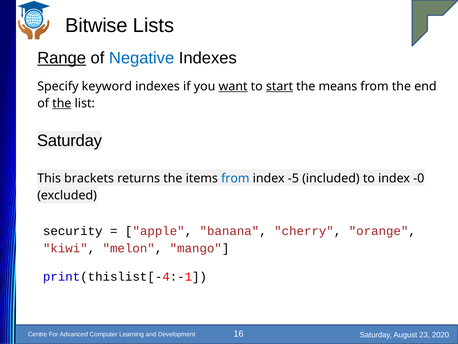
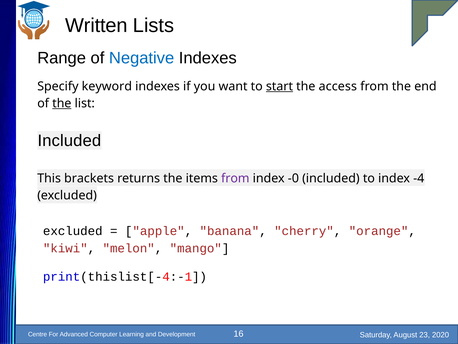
Bitwise: Bitwise -> Written (96, 25)
Range underline: present -> none (62, 58)
want underline: present -> none (233, 86)
means: means -> access (338, 86)
Saturday: Saturday -> Included (69, 140)
from colour: blue -> purple (235, 178)
-5: -5 -> -0 (293, 178)
-0: -0 -> -4 (419, 178)
security: security -> excluded (73, 231)
